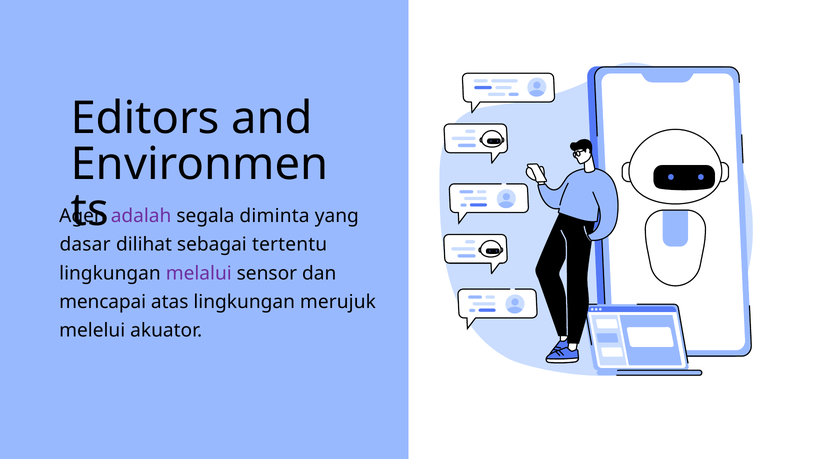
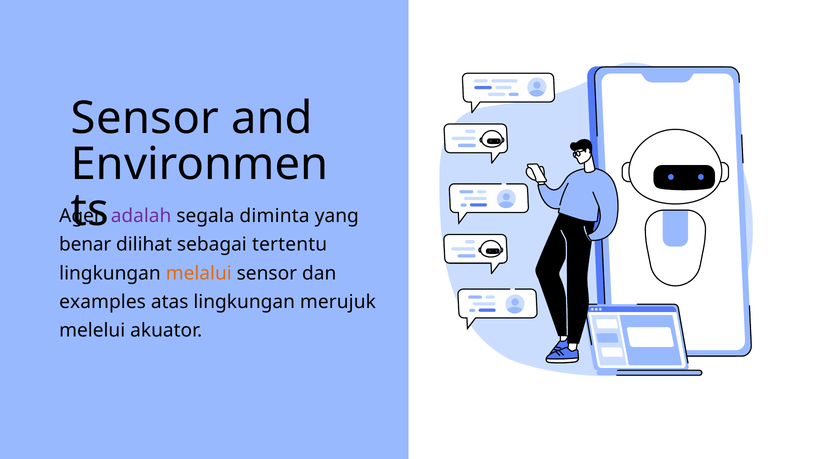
Editors: Editors -> Sensor (145, 119)
dasar: dasar -> benar (85, 245)
melalui colour: purple -> orange (199, 274)
mencapai: mencapai -> examples (103, 302)
